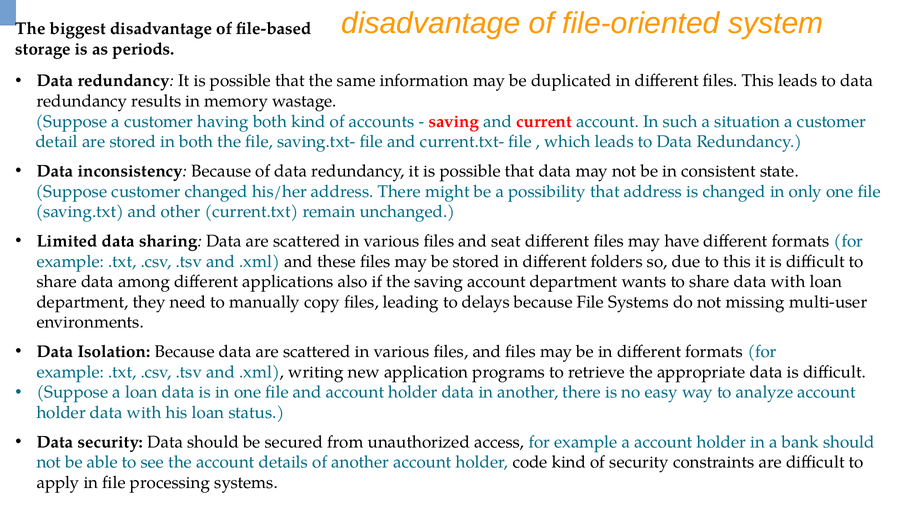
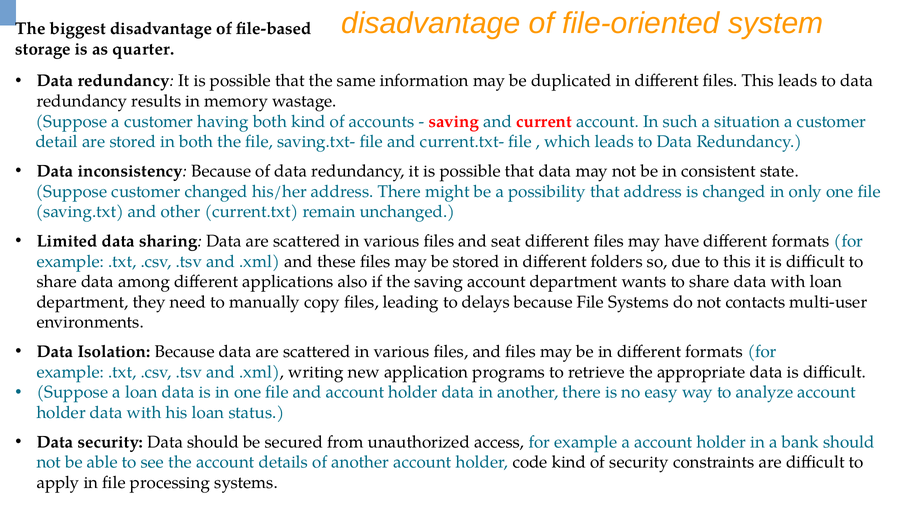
periods: periods -> quarter (143, 49)
missing: missing -> contacts (755, 302)
